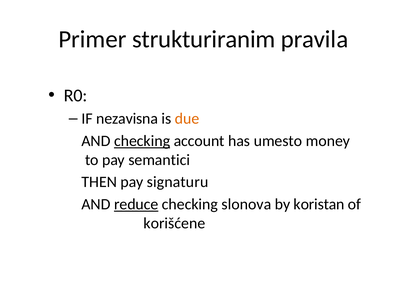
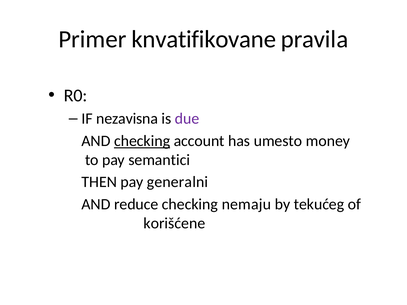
strukturiranim: strukturiranim -> knvatifikovane (204, 39)
due colour: orange -> purple (187, 119)
signaturu: signaturu -> generalni (178, 182)
reduce underline: present -> none (136, 204)
slonova: slonova -> nemaju (246, 204)
koristan: koristan -> tekućeg (319, 204)
